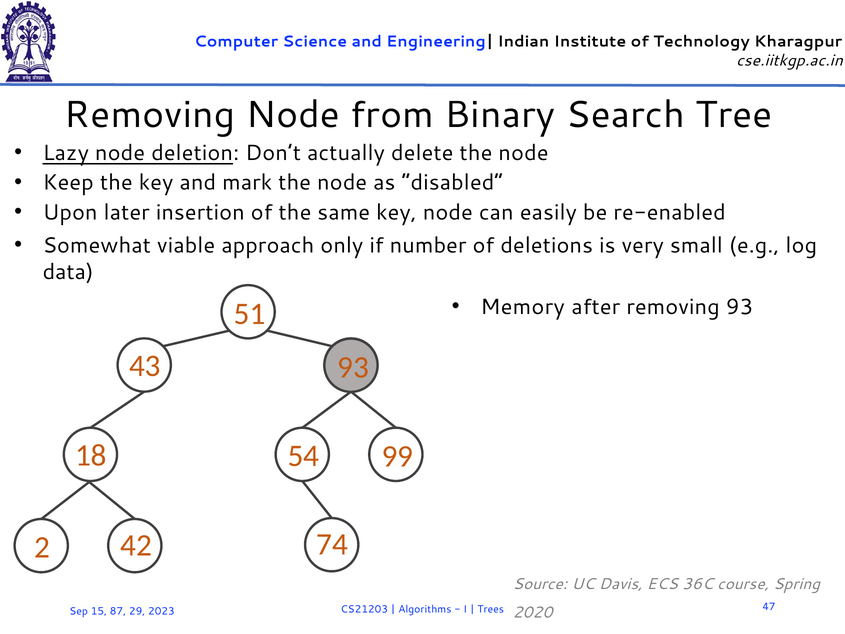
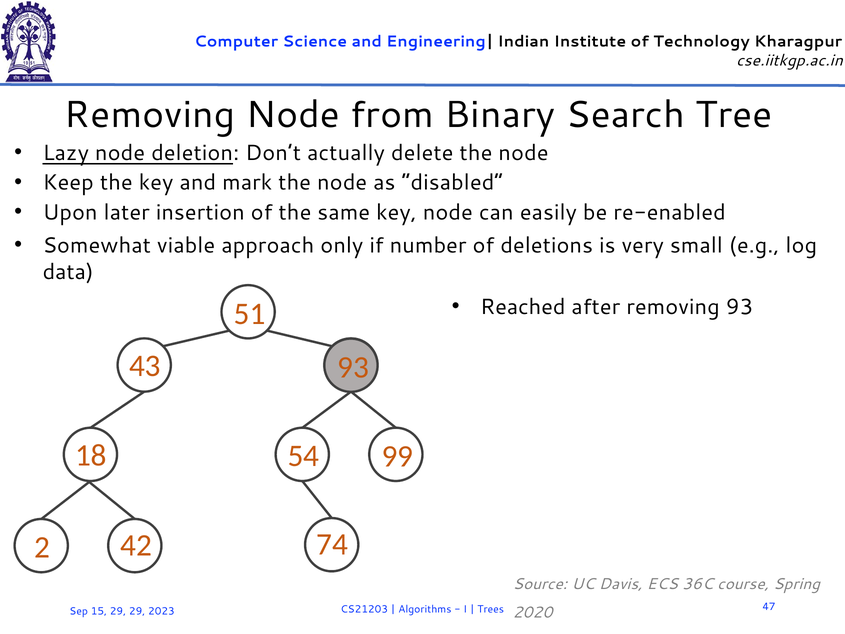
Memory: Memory -> Reached (523, 307)
15 87: 87 -> 29 (118, 611)
